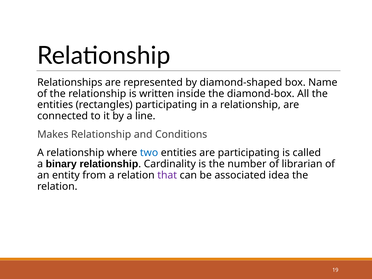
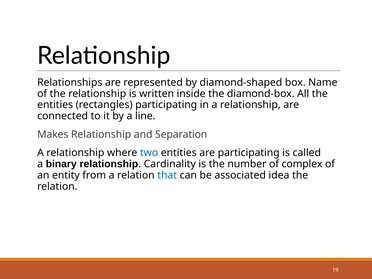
Conditions: Conditions -> Separation (181, 134)
librarian: librarian -> complex (302, 164)
that colour: purple -> blue (167, 175)
